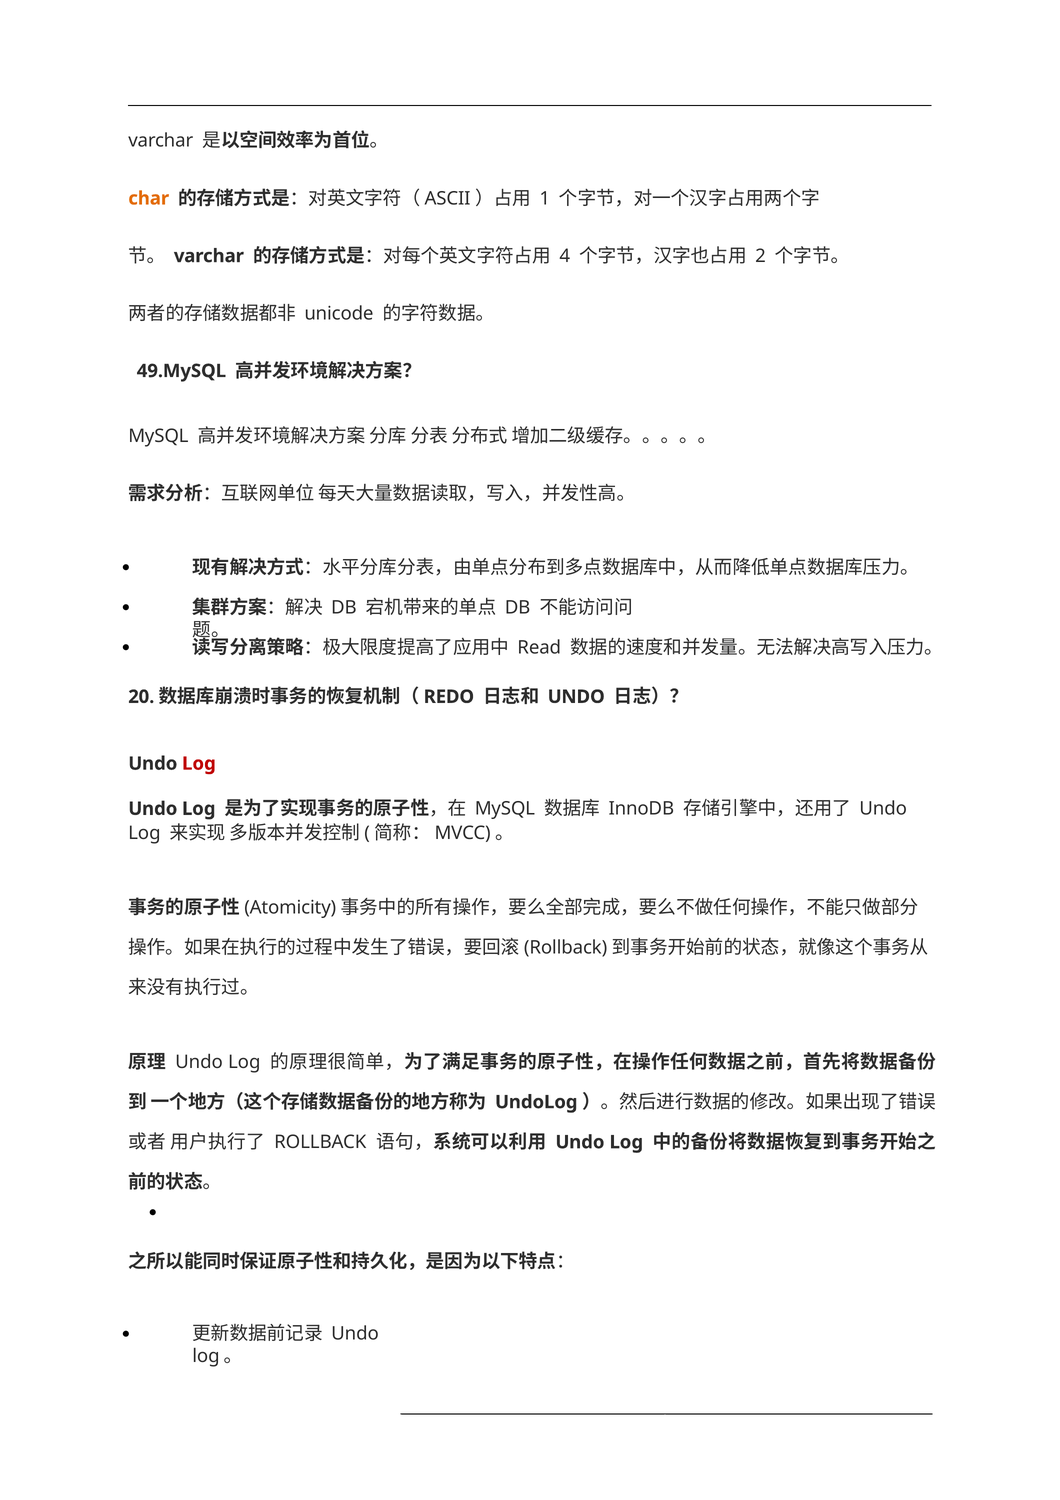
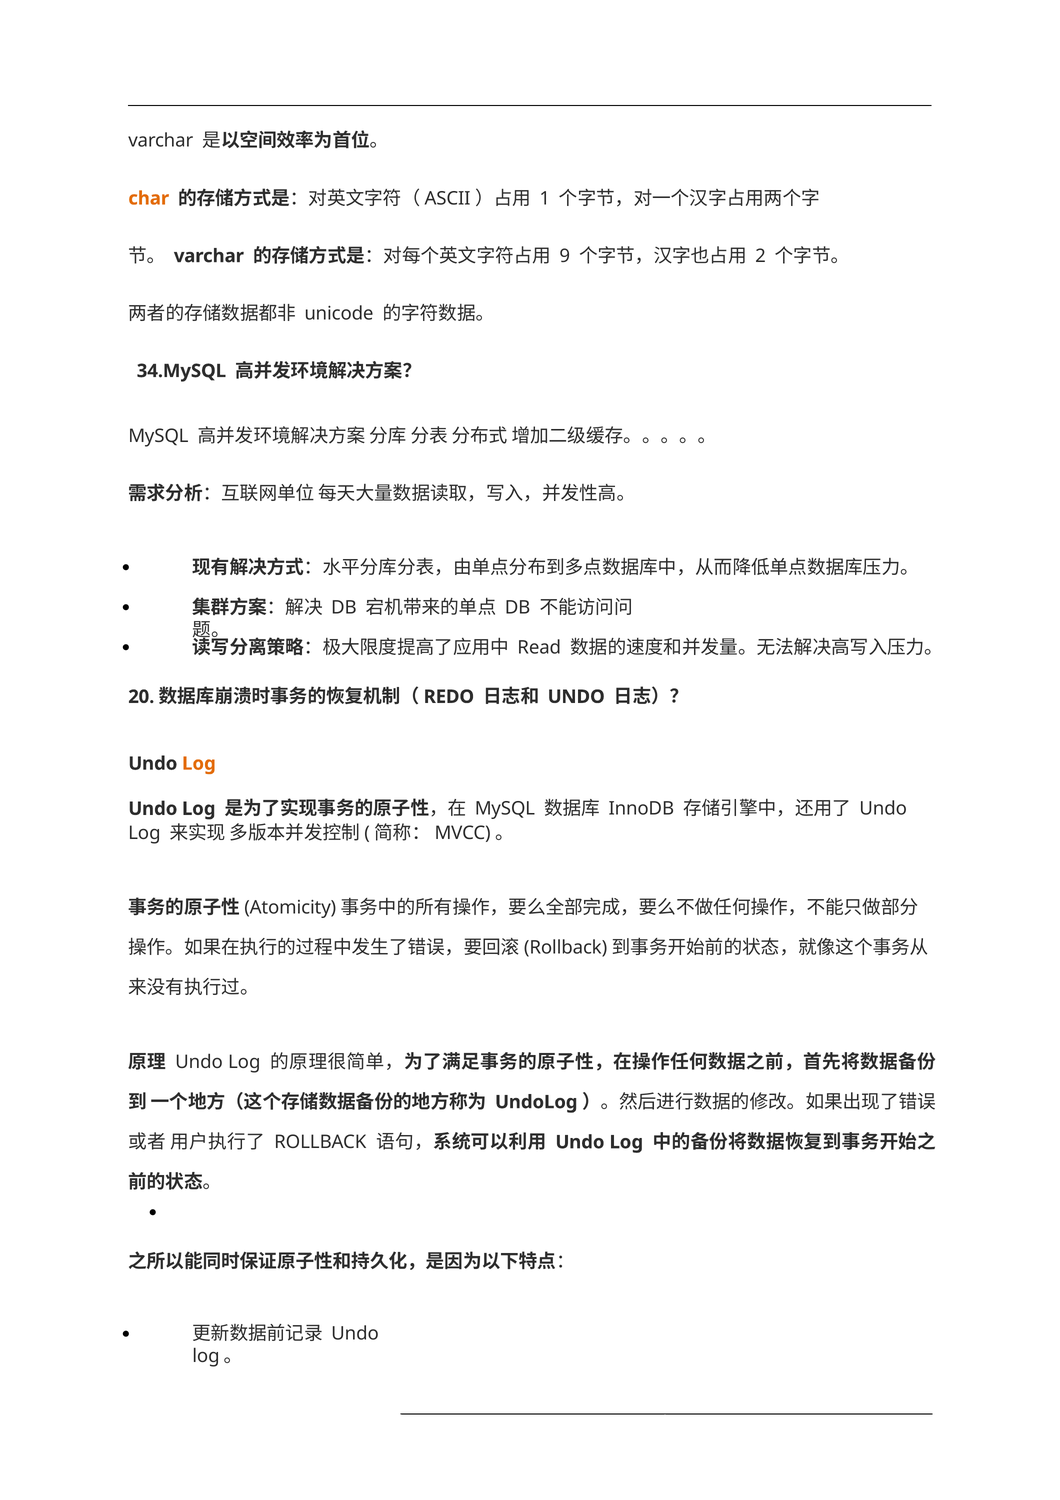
4: 4 -> 9 (565, 256)
49.MySQL: 49.MySQL -> 34.MySQL (181, 371)
Log colour: red -> orange (199, 764)
